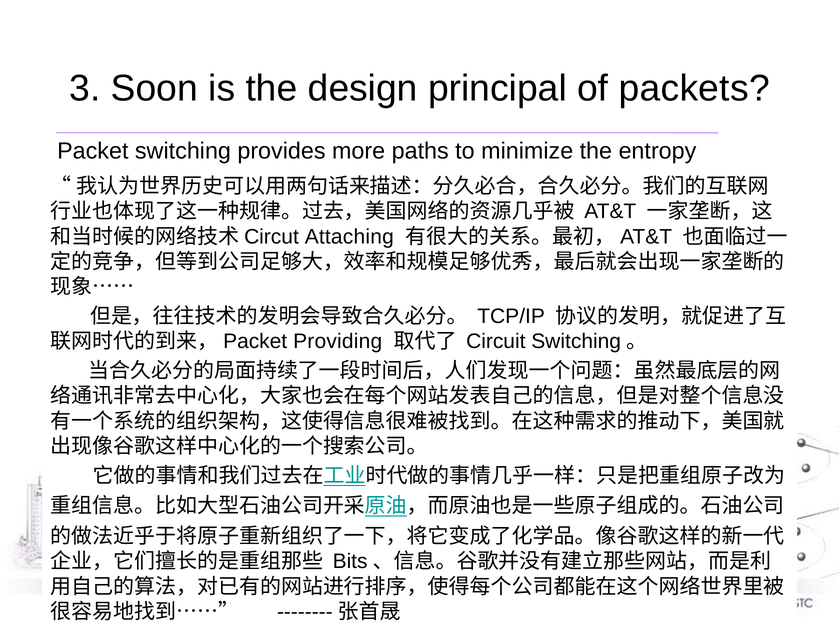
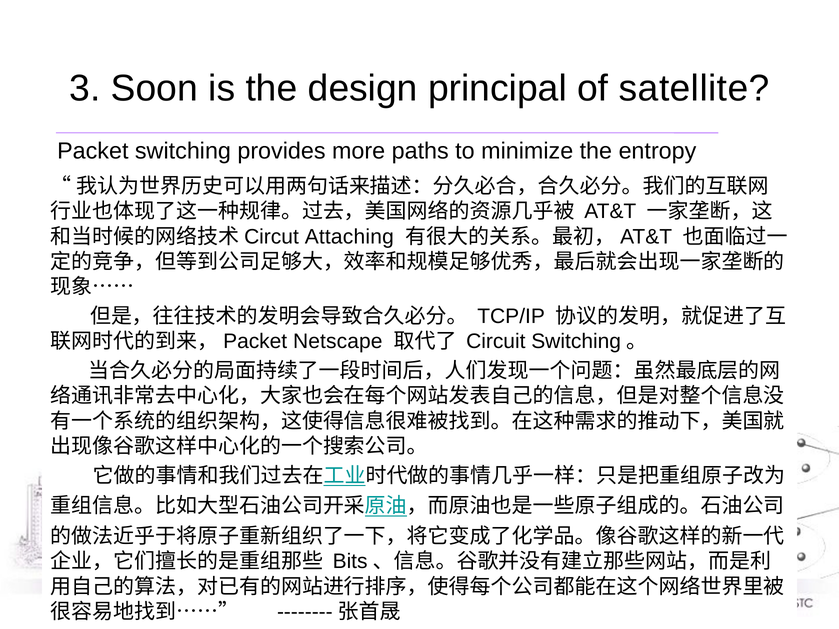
packets: packets -> satellite (694, 88)
Providing: Providing -> Netscape (338, 342)
